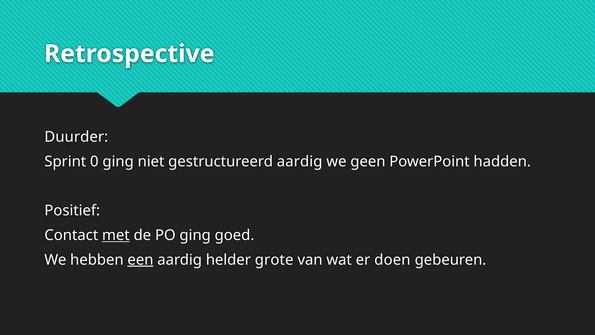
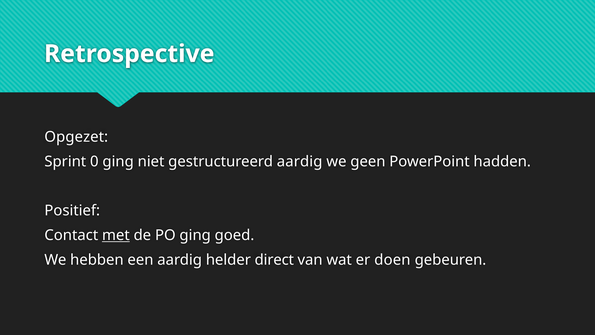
Duurder: Duurder -> Opgezet (76, 137)
een underline: present -> none (140, 260)
grote: grote -> direct (274, 260)
